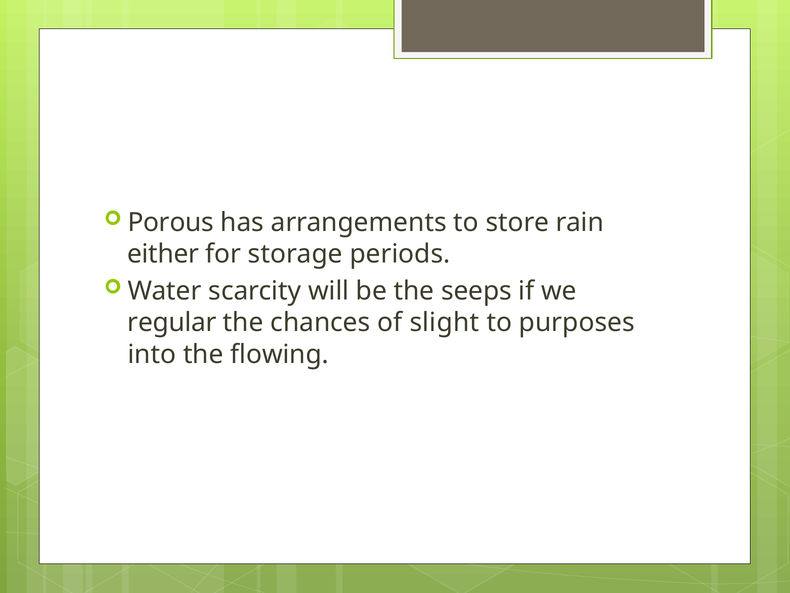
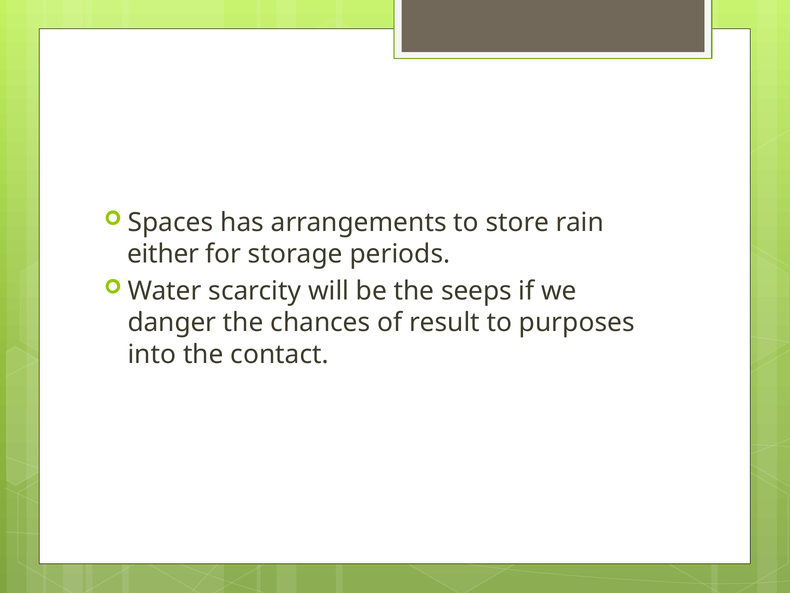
Porous: Porous -> Spaces (171, 222)
regular: regular -> danger (172, 322)
slight: slight -> result (444, 322)
flowing: flowing -> contact (280, 354)
